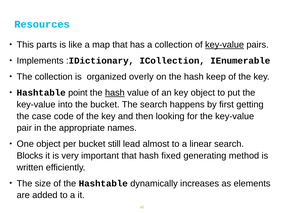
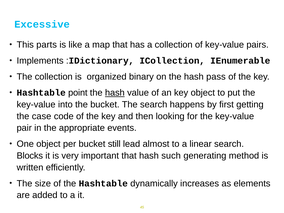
Resources: Resources -> Excessive (42, 24)
key-value underline: present -> none (225, 45)
overly: overly -> binary (141, 77)
keep: keep -> pass (216, 77)
names: names -> events (122, 128)
fixed: fixed -> such (171, 156)
